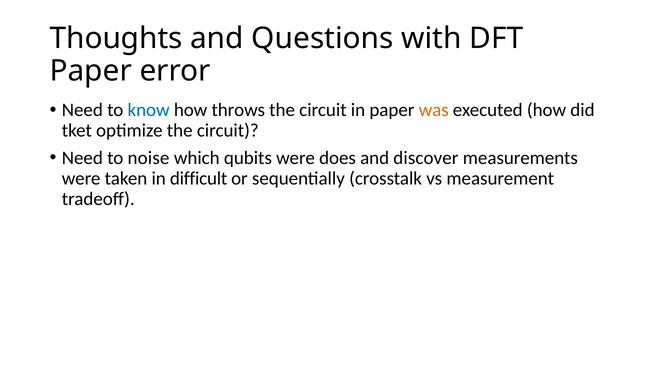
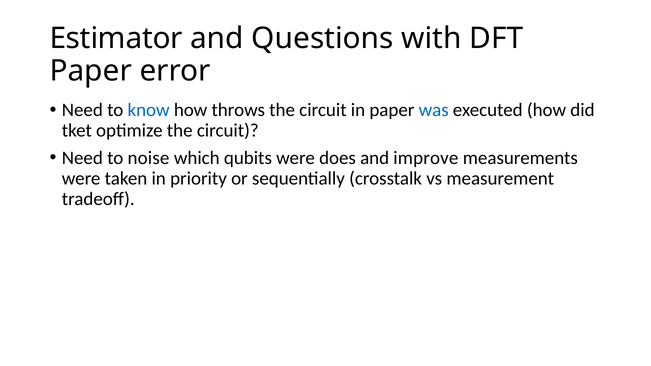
Thoughts: Thoughts -> Estimator (116, 39)
was colour: orange -> blue (434, 110)
discover: discover -> improve (426, 158)
difficult: difficult -> priority (199, 178)
